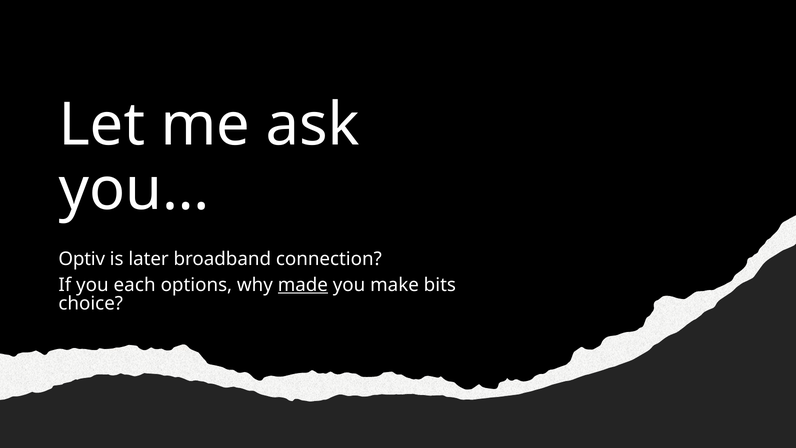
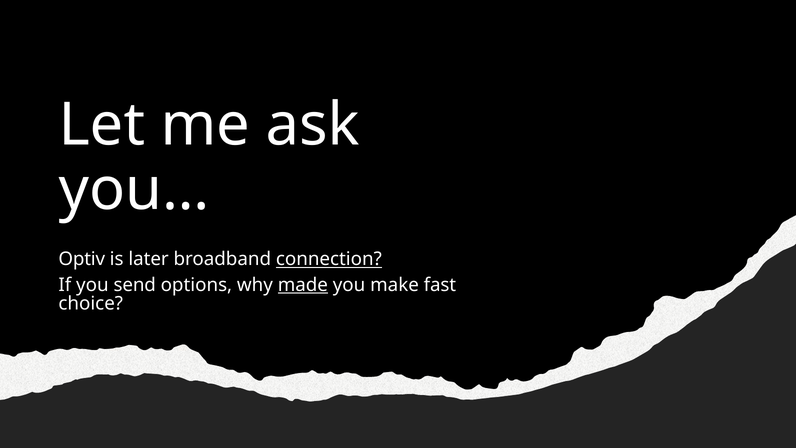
connection underline: none -> present (329, 259)
each: each -> send (135, 285)
bits: bits -> fast (440, 285)
